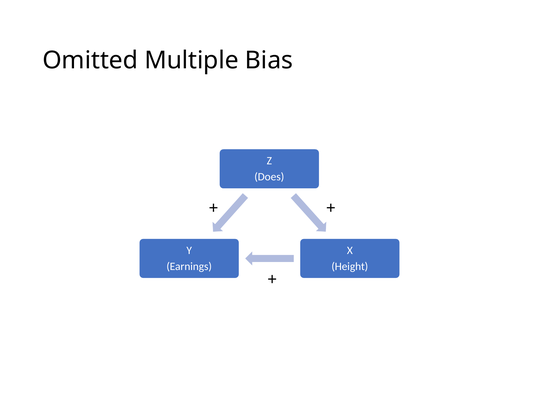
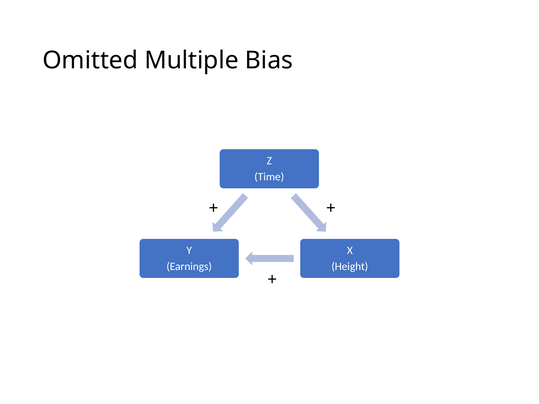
Does: Does -> Time (269, 177)
